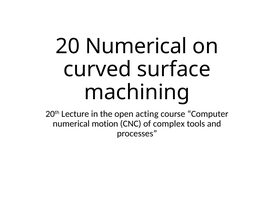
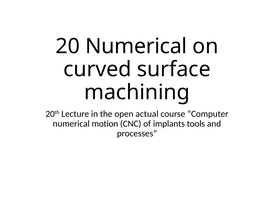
acting: acting -> actual (147, 114)
complex: complex -> implants (169, 124)
